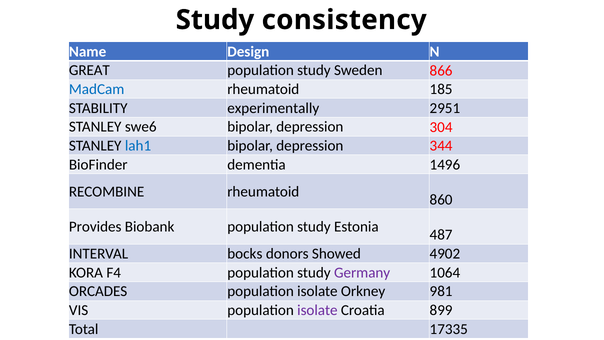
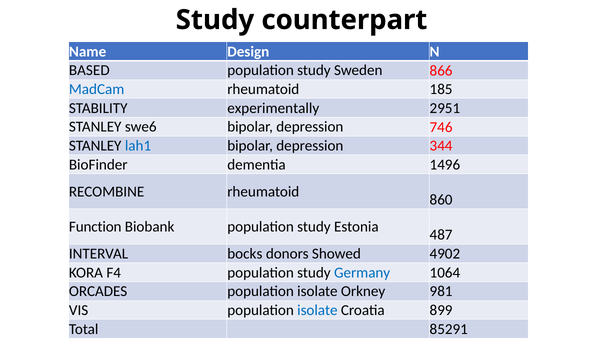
consistency: consistency -> counterpart (344, 20)
GREAT: GREAT -> BASED (89, 70)
304: 304 -> 746 (441, 127)
Provides: Provides -> Function (95, 227)
Germany colour: purple -> blue (362, 272)
isolate colour: purple -> blue (317, 310)
17335: 17335 -> 85291 (449, 329)
